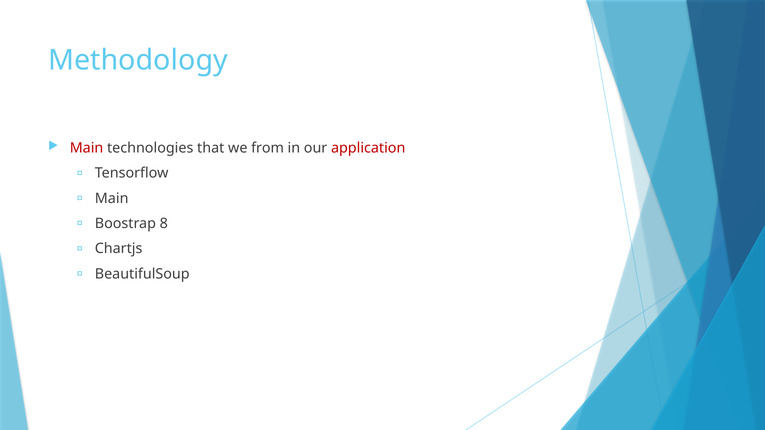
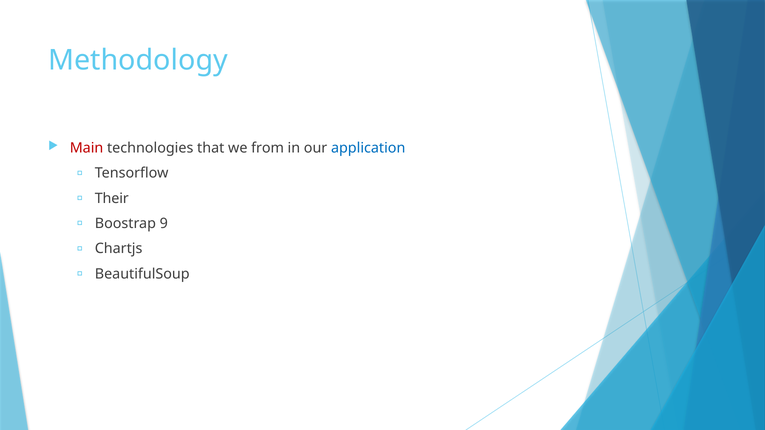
application colour: red -> blue (368, 148)
Main: Main -> Their (112, 198)
8: 8 -> 9 (164, 224)
